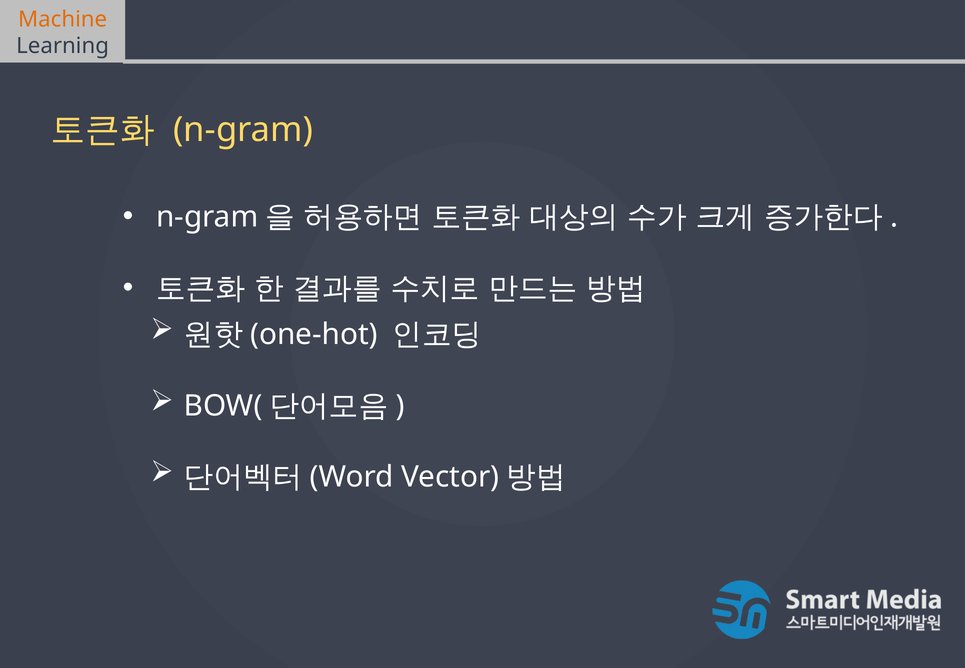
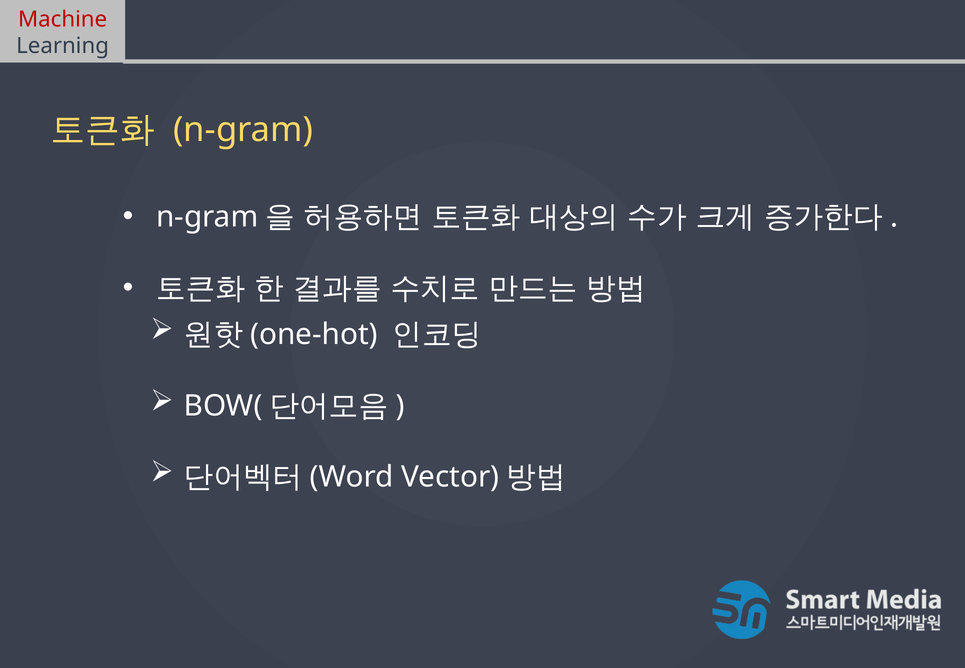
Machine colour: orange -> red (63, 19)
